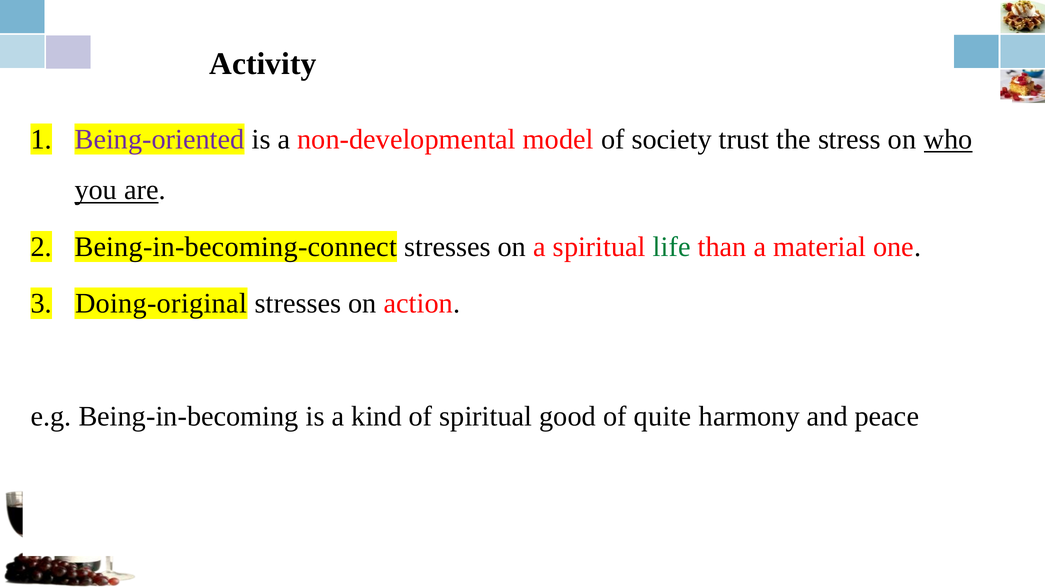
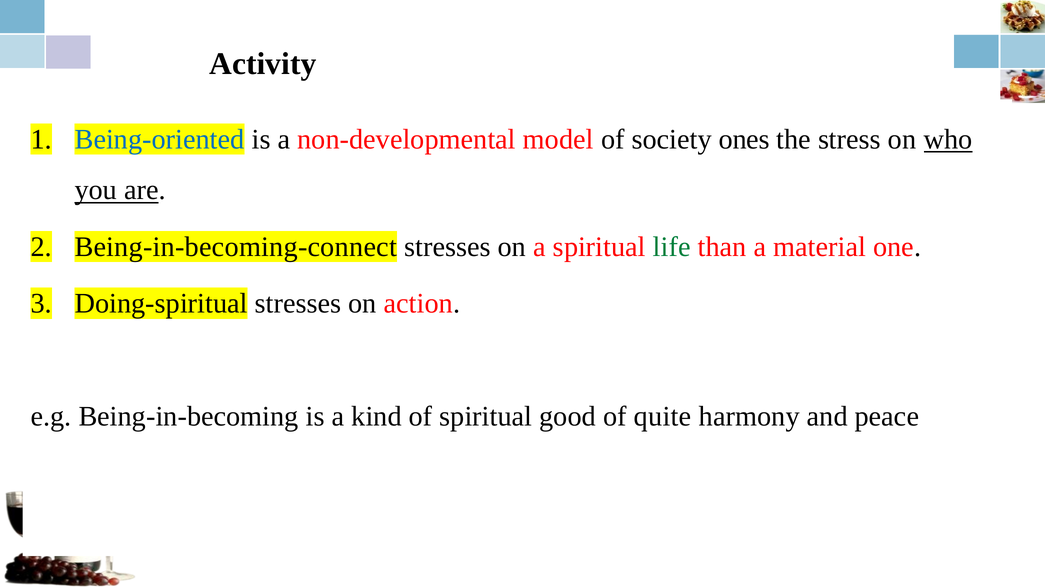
Being-oriented colour: purple -> blue (160, 139)
trust: trust -> ones (744, 139)
Doing-original: Doing-original -> Doing-spiritual (161, 303)
